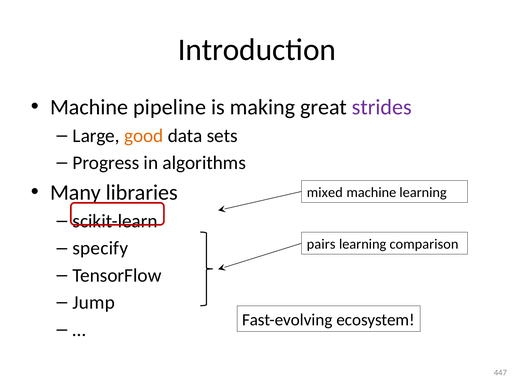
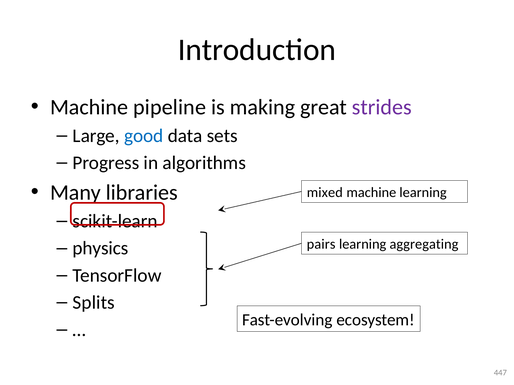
good colour: orange -> blue (144, 136)
specify: specify -> physics (101, 249)
comparison: comparison -> aggregating (424, 244)
Jump: Jump -> Splits (94, 303)
